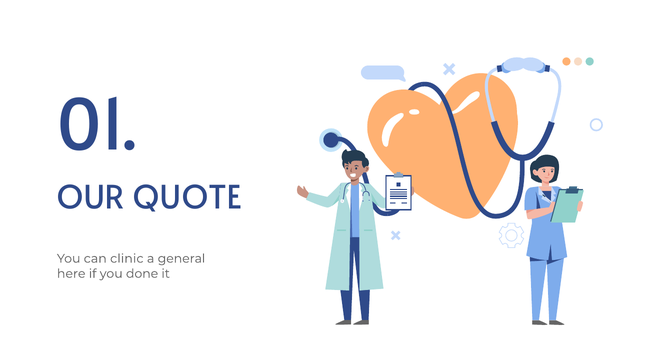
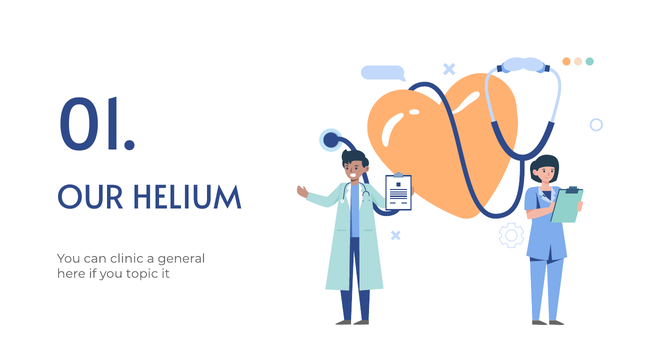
QUOTE: QUOTE -> HELIUM (187, 198)
done: done -> topic (142, 274)
